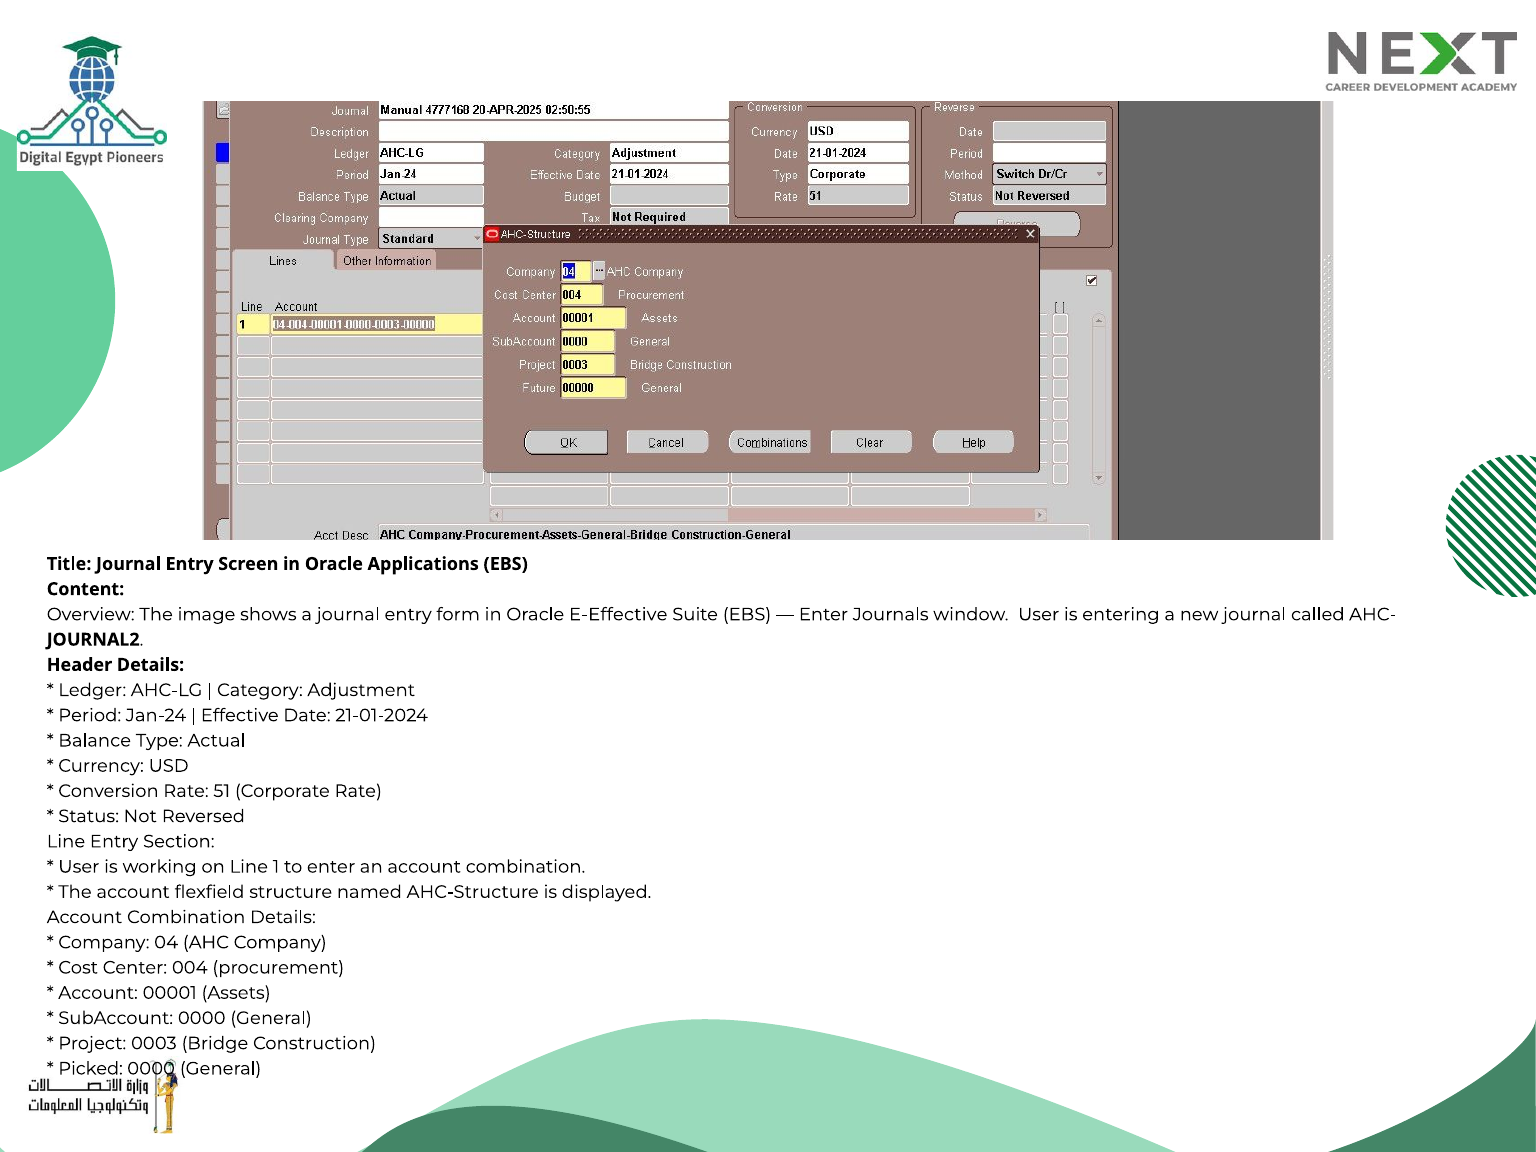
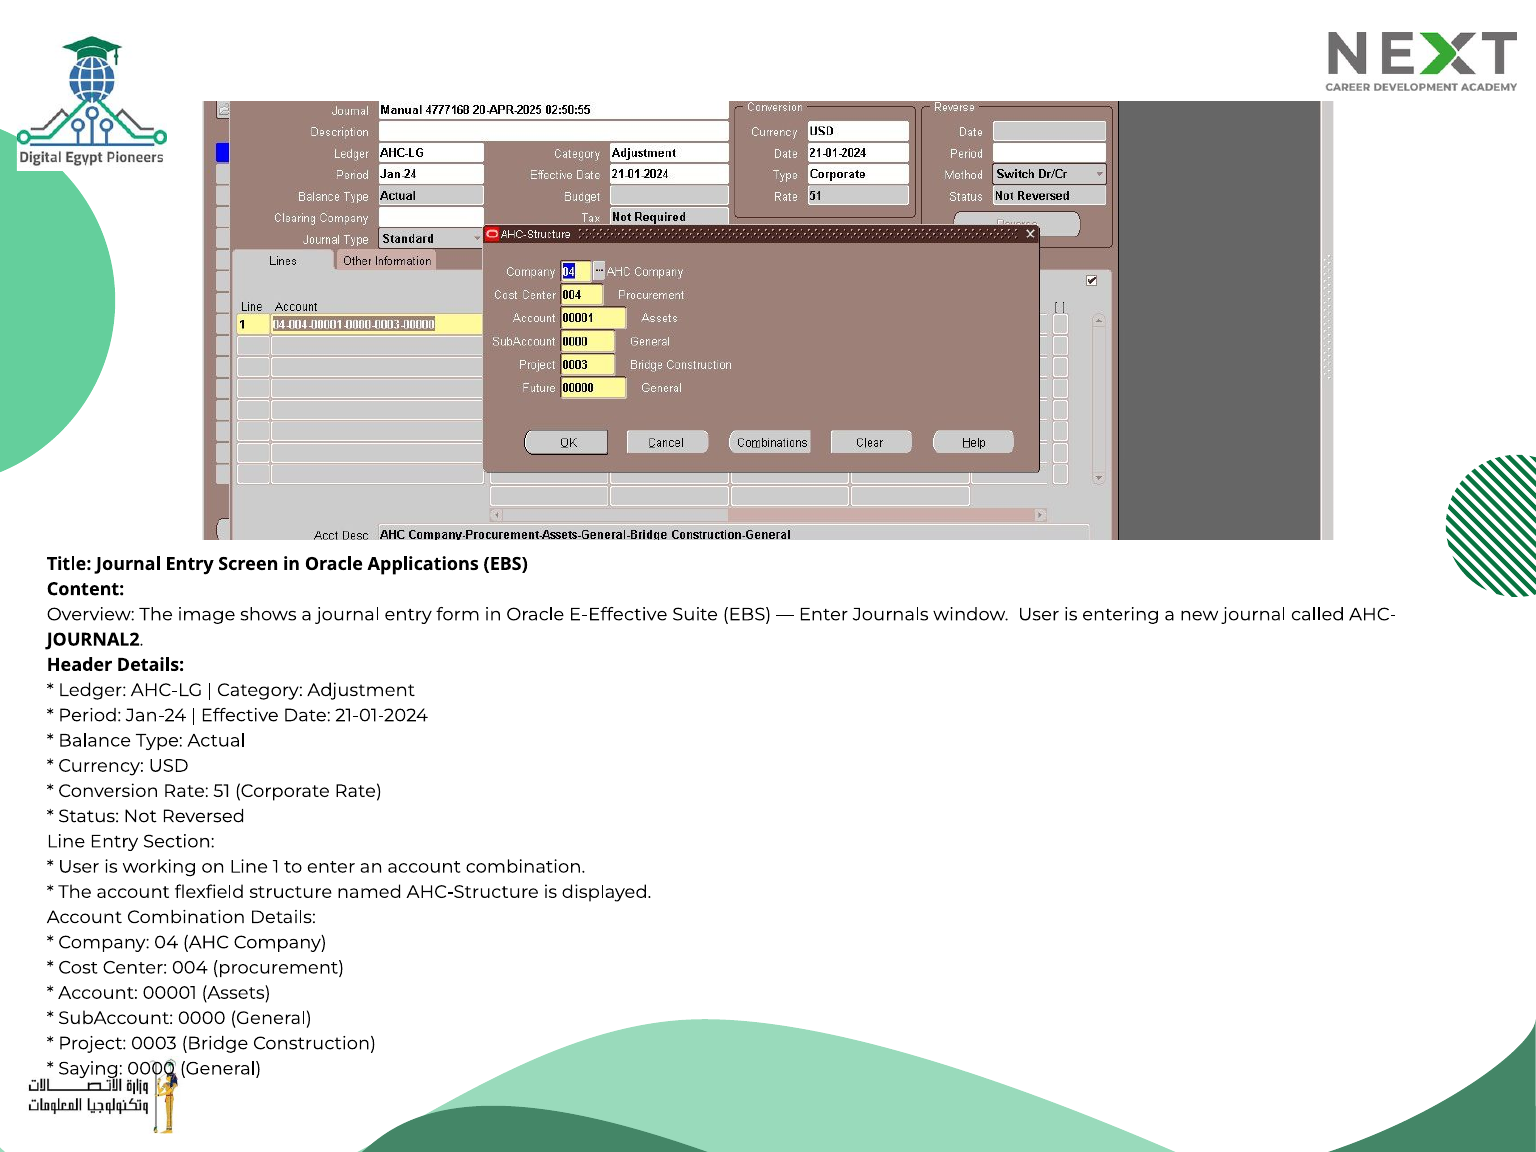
Picked: Picked -> Saying (90, 1069)
